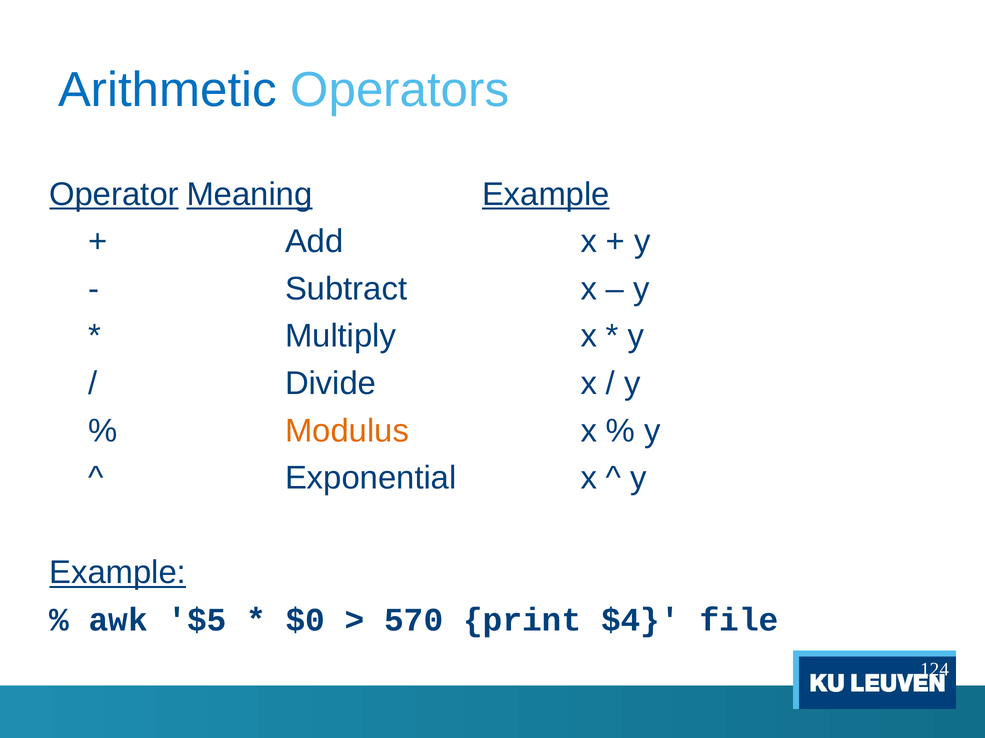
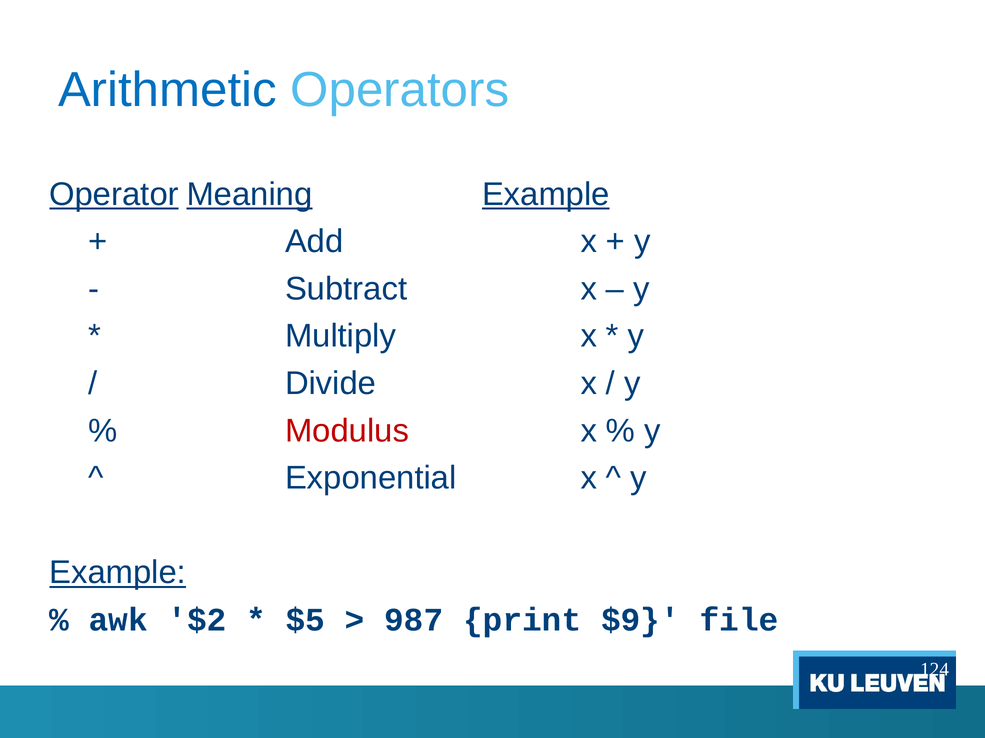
Modulus colour: orange -> red (347, 431)
$5: $5 -> $2 (197, 621)
$0: $0 -> $5 (305, 621)
570: 570 -> 987 (414, 621)
$4: $4 -> $9 (640, 621)
